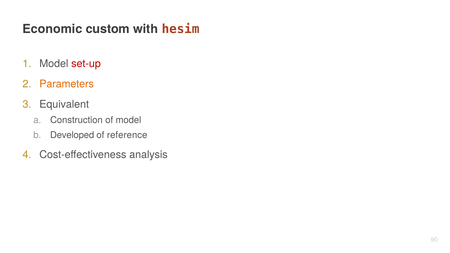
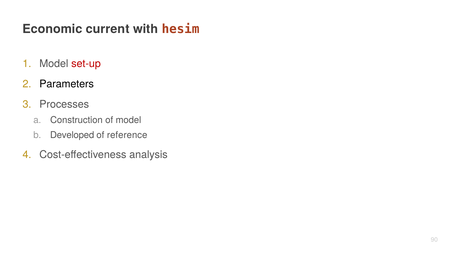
custom: custom -> current (108, 29)
Parameters colour: orange -> black (67, 84)
Equivalent: Equivalent -> Processes (64, 104)
